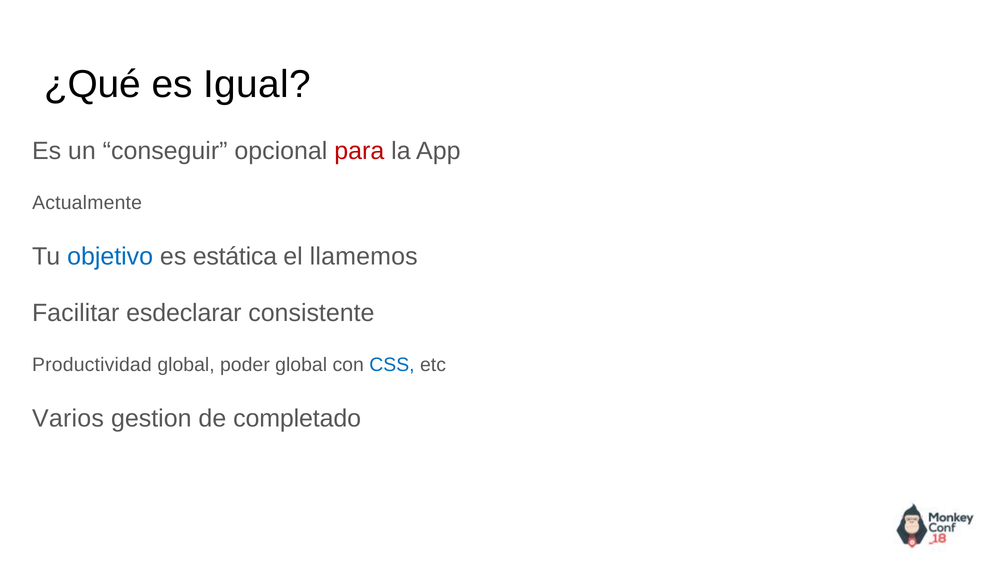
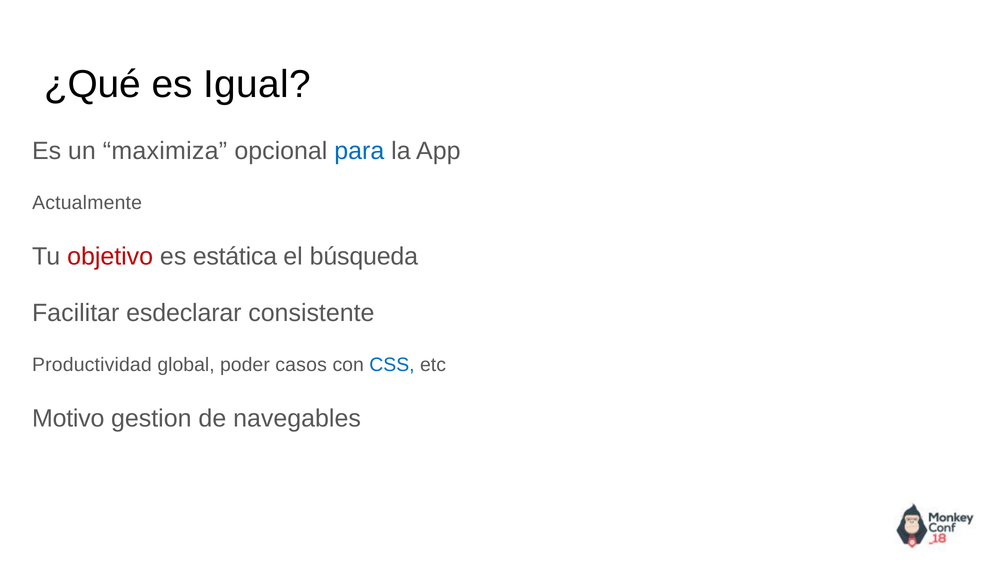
conseguir: conseguir -> maximiza (165, 151)
para colour: red -> blue (359, 151)
objetivo colour: blue -> red (110, 256)
llamemos: llamemos -> búsqueda (364, 256)
poder global: global -> casos (301, 365)
Varios: Varios -> Motivo (68, 419)
completado: completado -> navegables (297, 419)
